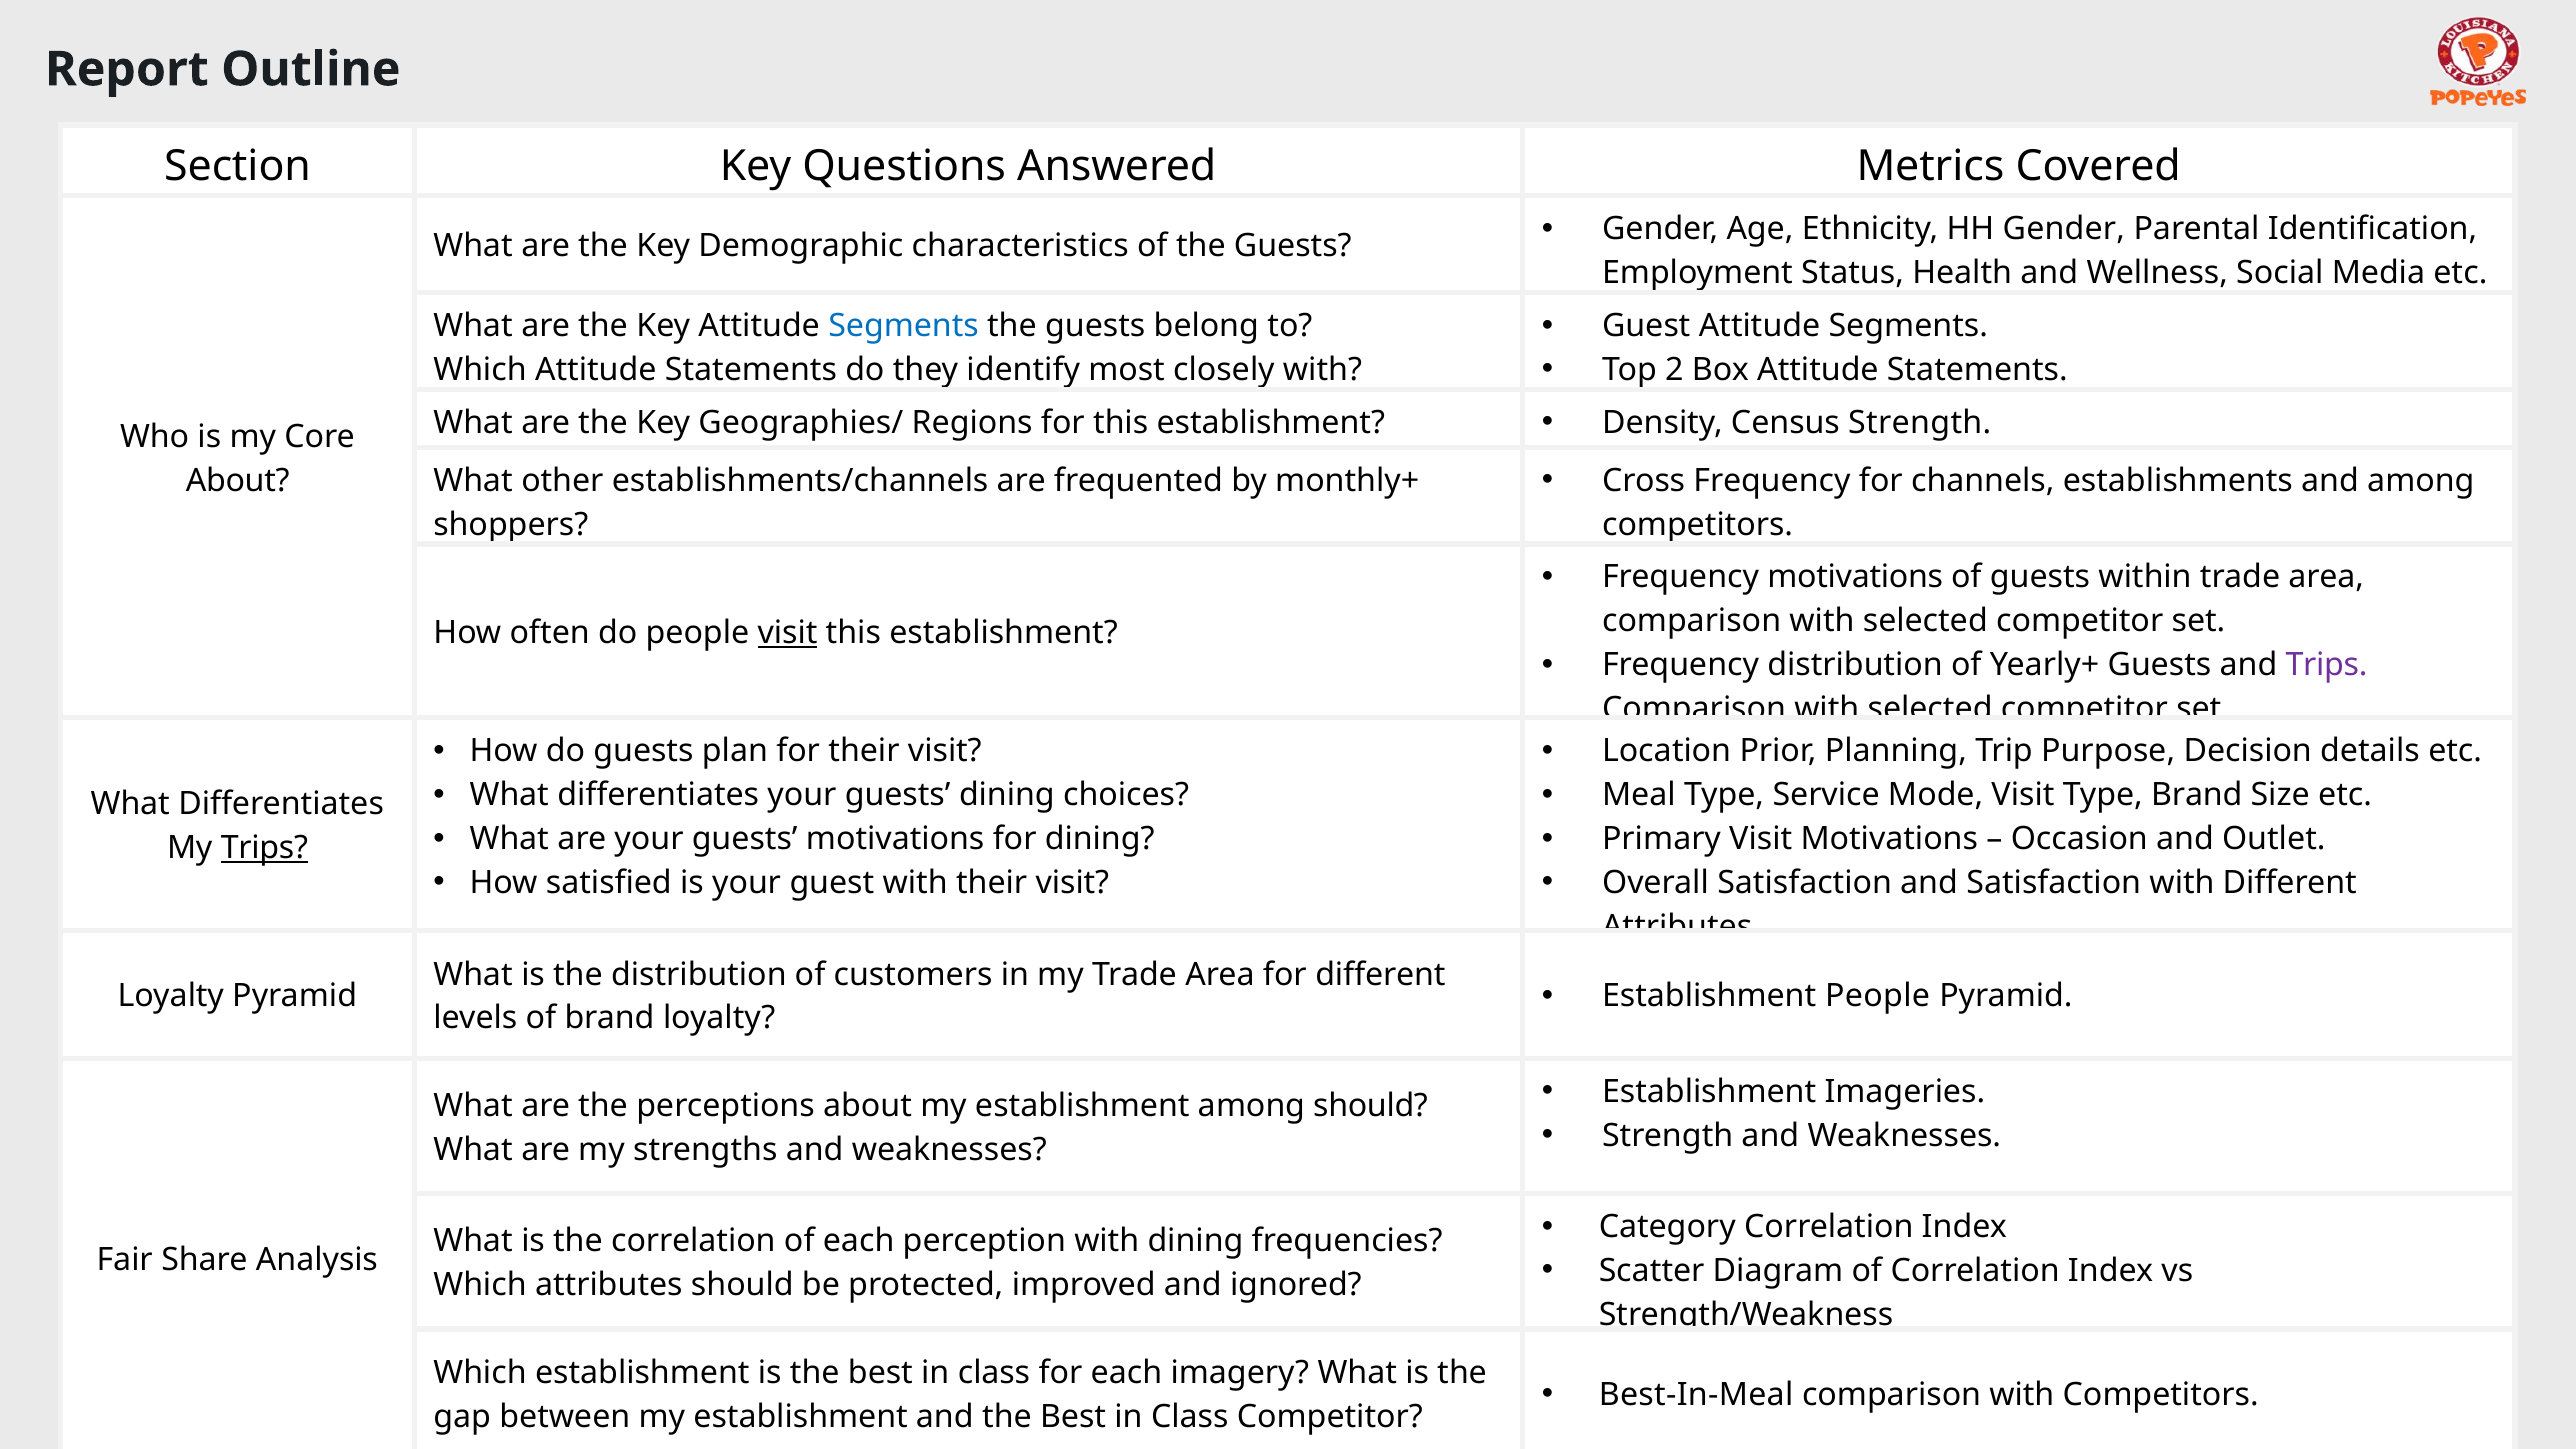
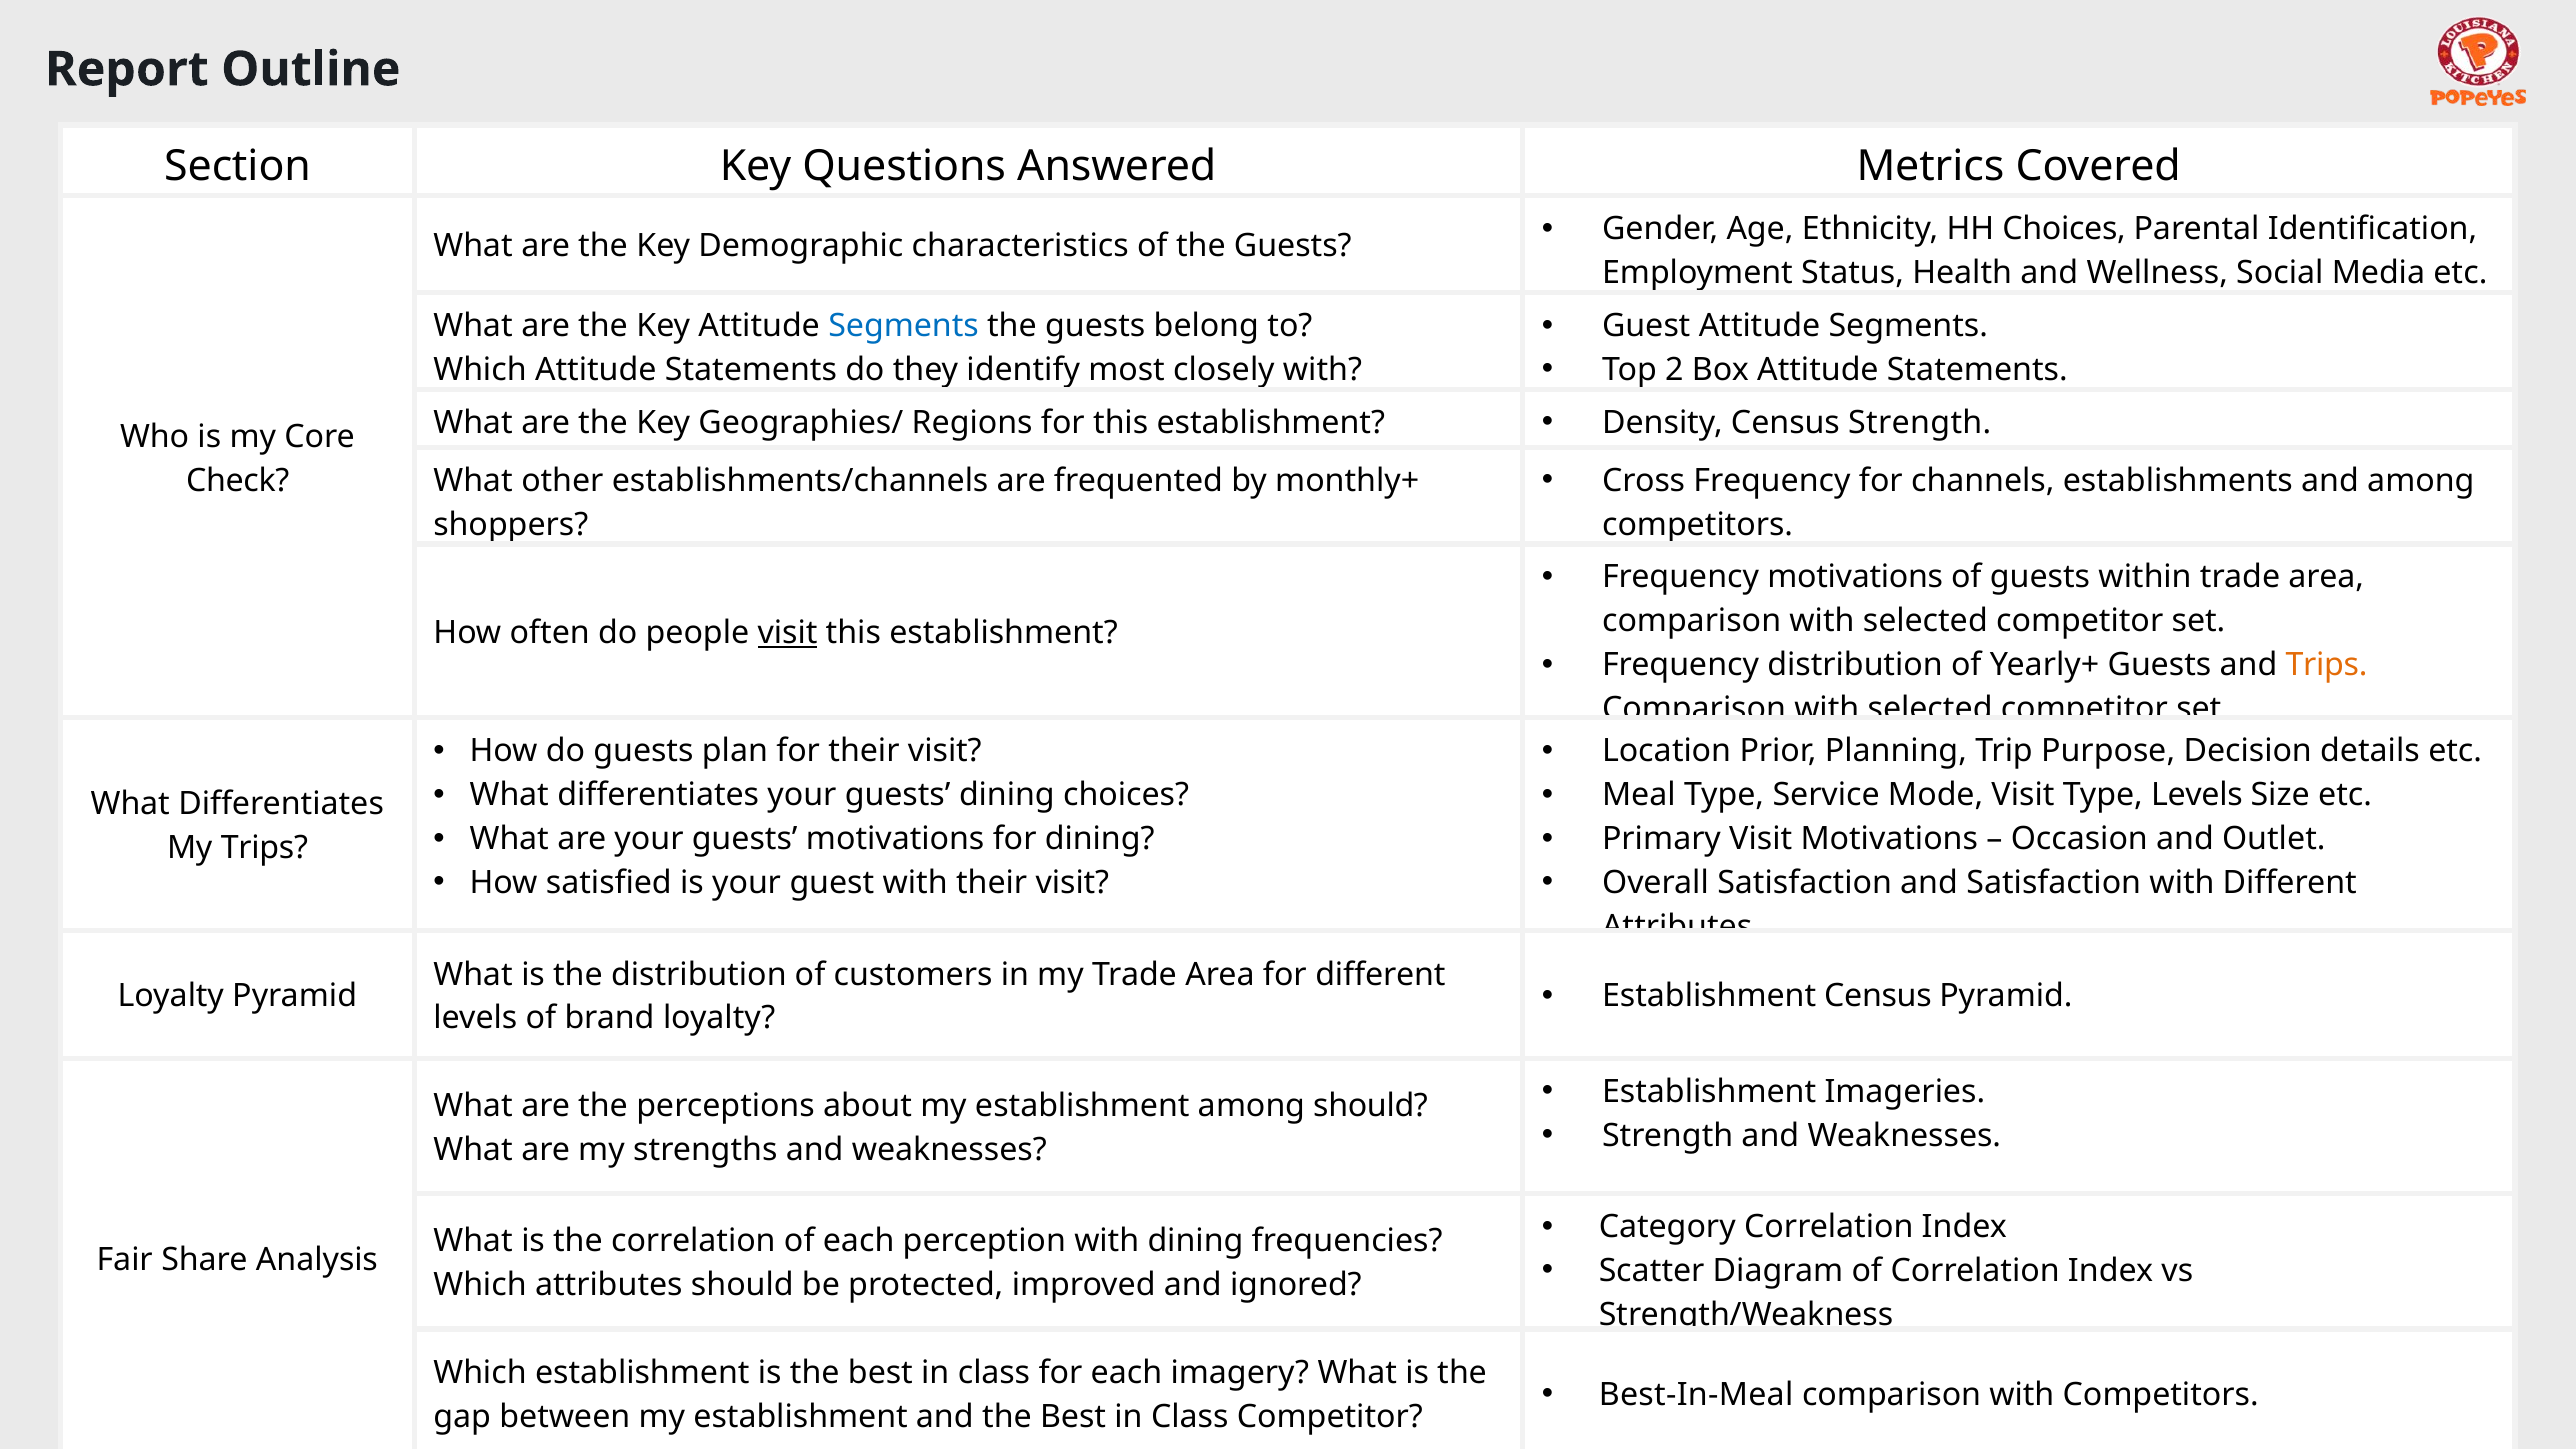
HH Gender: Gender -> Choices (2064, 229)
About: About -> Check (238, 481)
Trips colour: purple -> orange (2327, 665)
Type Brand: Brand -> Levels (2197, 795)
Trips underline: present -> none (264, 848)
Establishment People: People -> Census (1878, 996)
